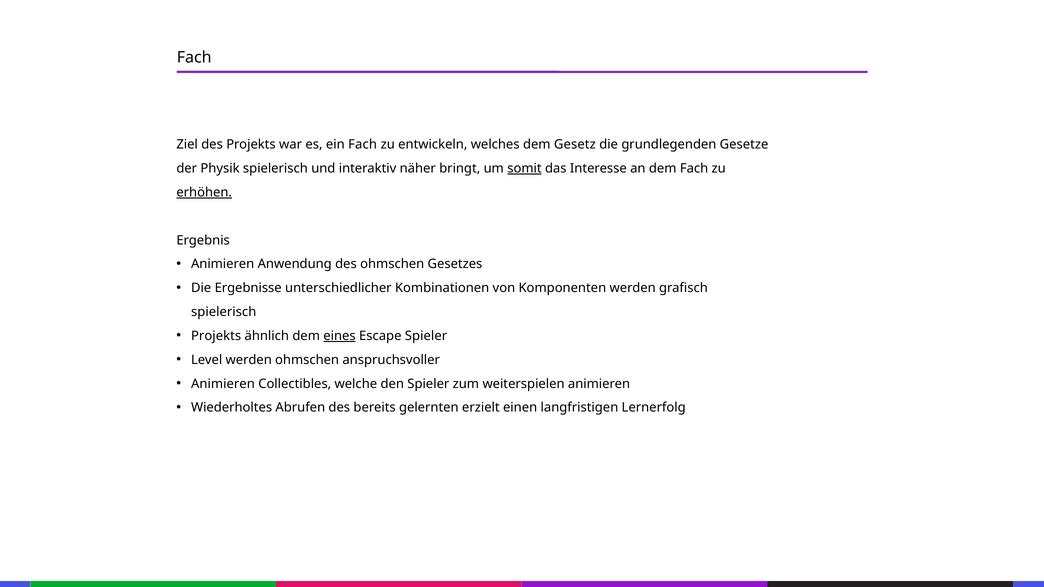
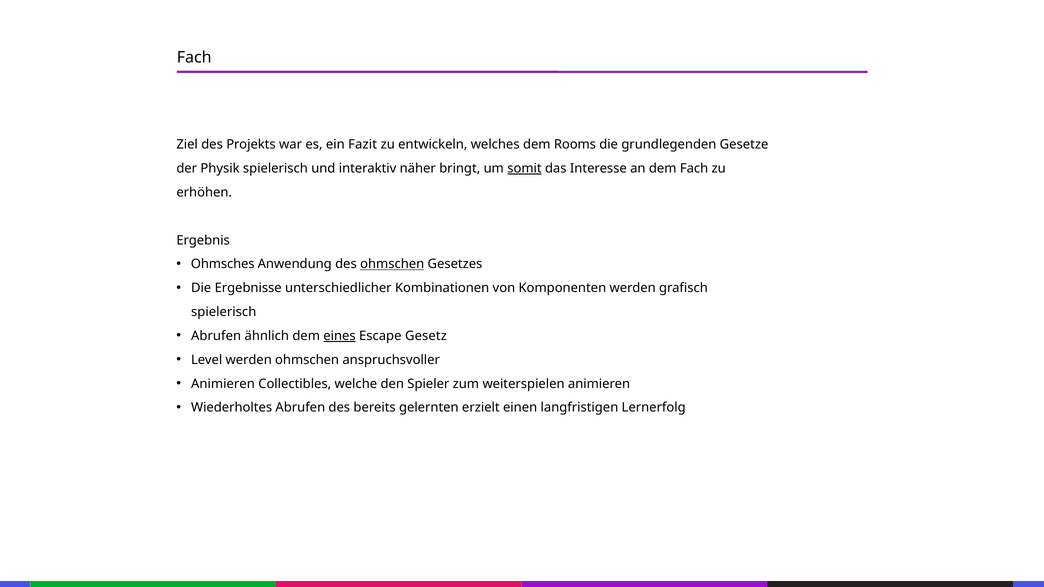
ein Fach: Fach -> Fazit (363, 145)
Gesetz: Gesetz -> Rooms (575, 145)
erhöhen underline: present -> none (204, 192)
Animieren: Animieren -> Ohmsches (223, 264)
ohmschen underline: none -> present (392, 264)
Projekts: Projekts -> Abrufen (216, 336)
Escape Spieler: Spieler -> Gesetz (426, 336)
